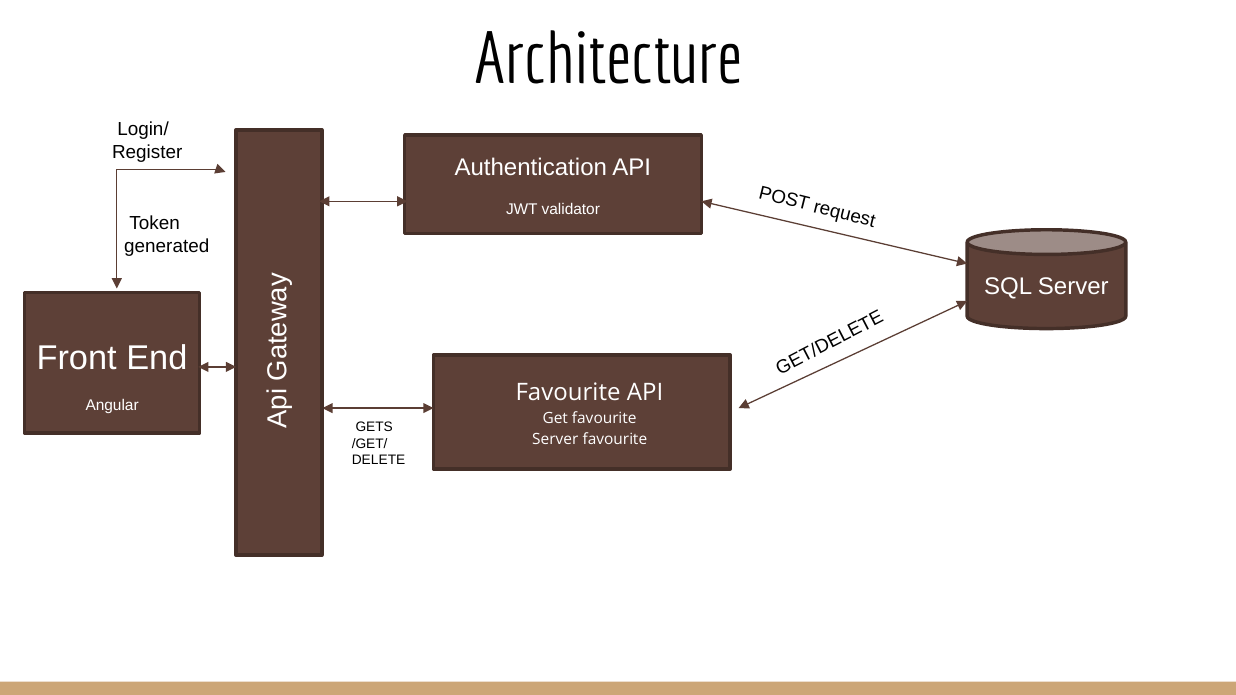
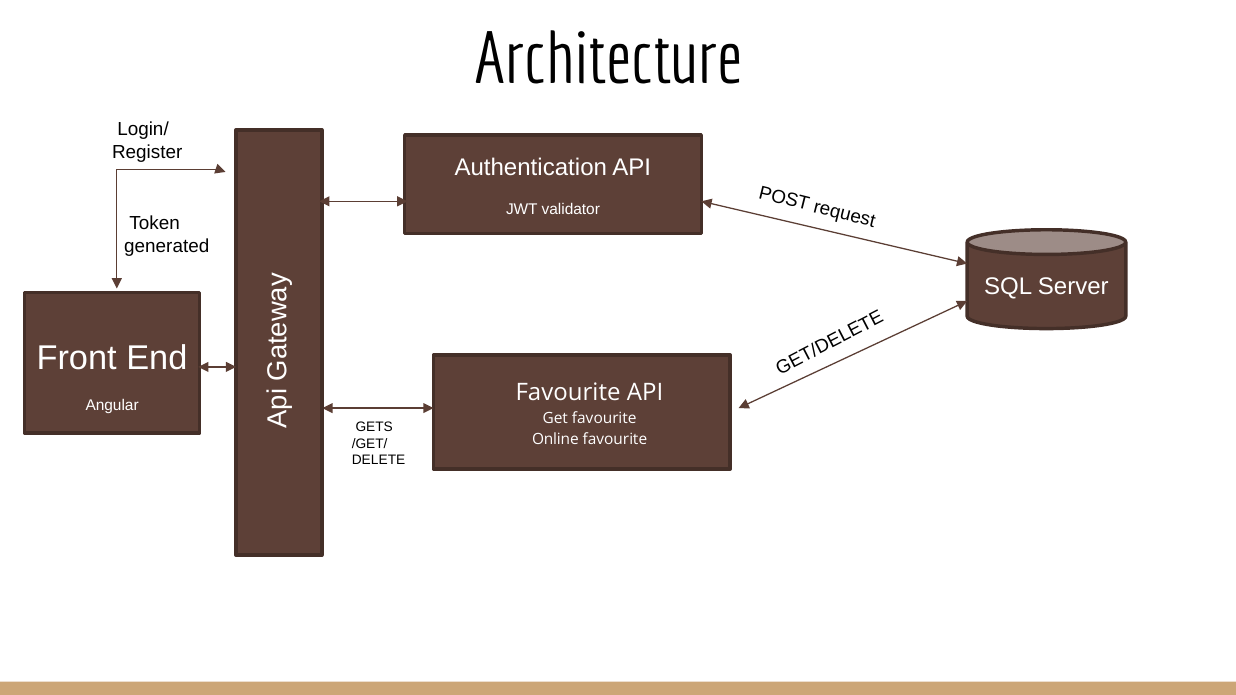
Server: Server -> Online (555, 440)
